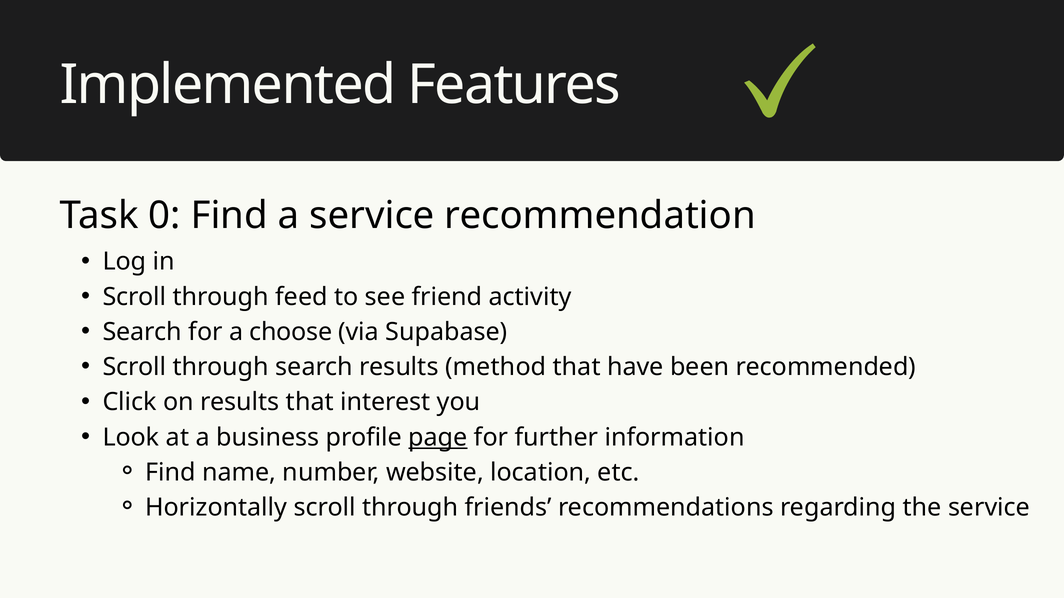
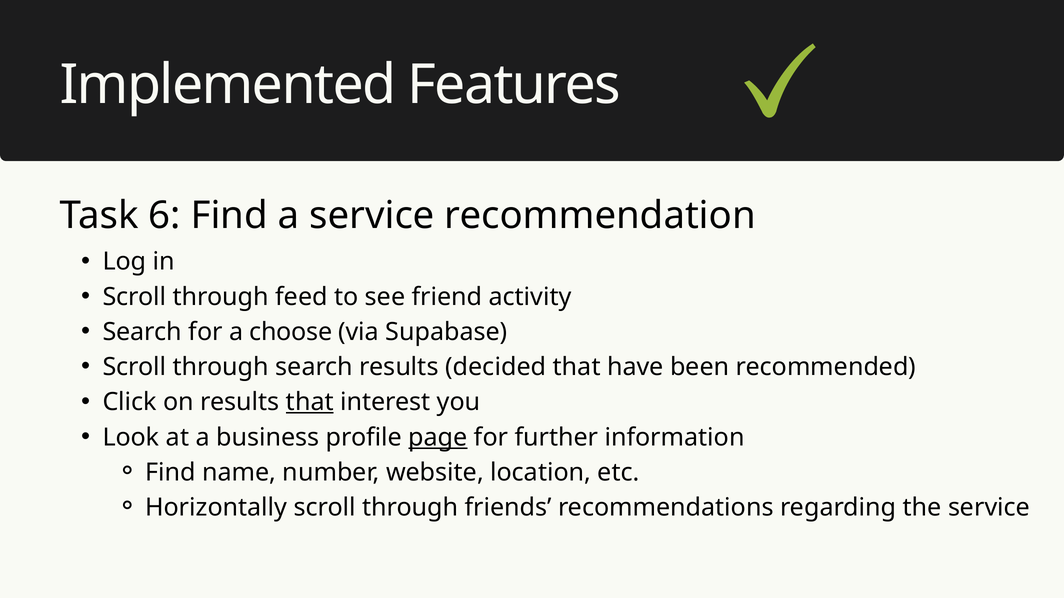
0: 0 -> 6 (165, 216)
method: method -> decided (496, 367)
that underline: none -> present (310, 403)
